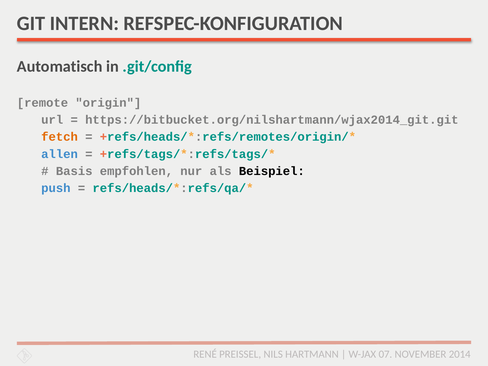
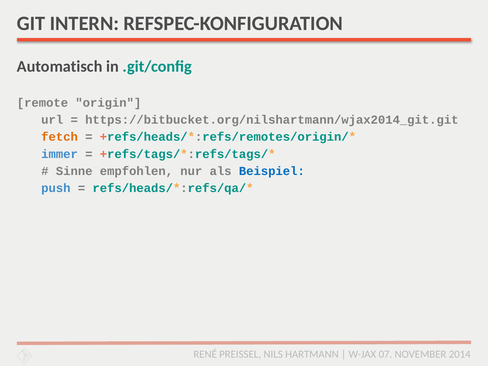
allen: allen -> immer (60, 154)
Basis: Basis -> Sinne (74, 171)
Beispiel colour: black -> blue (272, 171)
